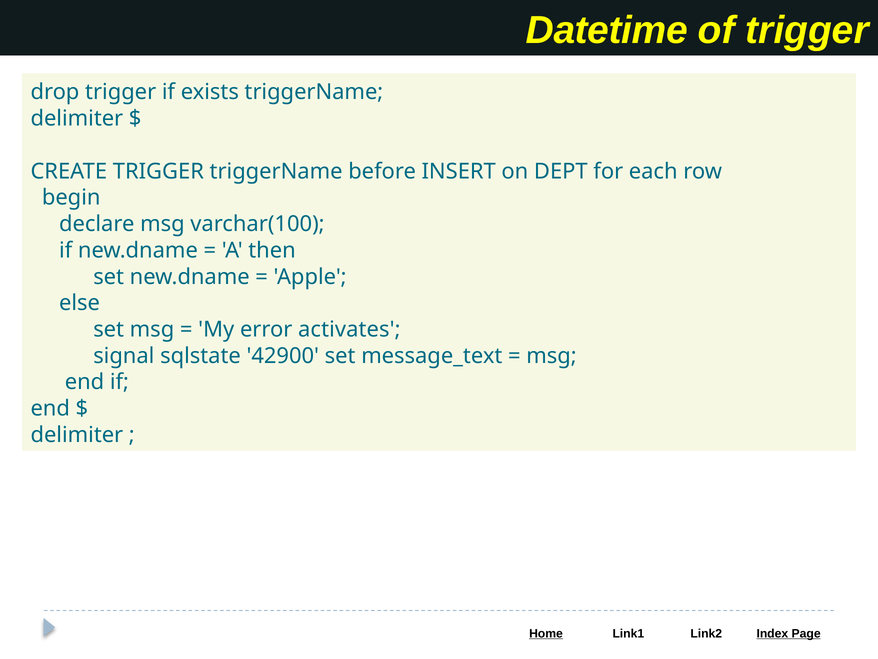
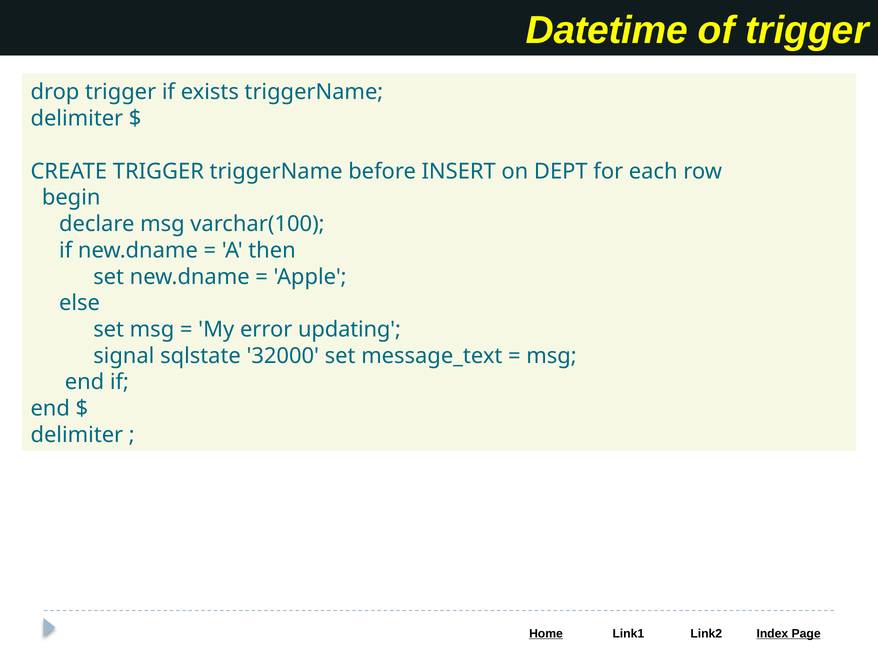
activates: activates -> updating (349, 329)
42900: 42900 -> 32000 (283, 356)
